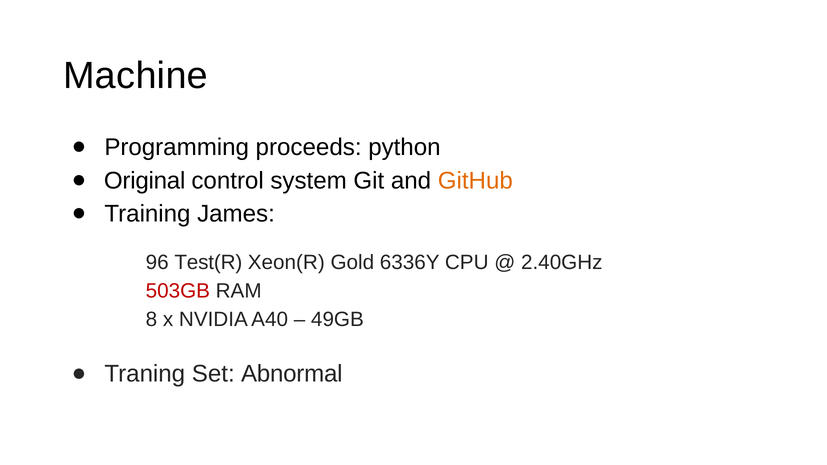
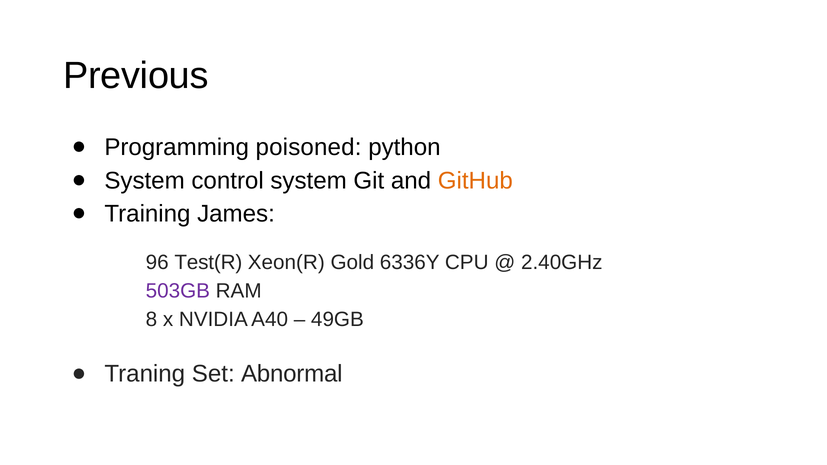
Machine: Machine -> Previous (136, 76)
proceeds: proceeds -> poisoned (309, 147)
Original: Original -> System (145, 181)
503GB colour: red -> purple (178, 291)
